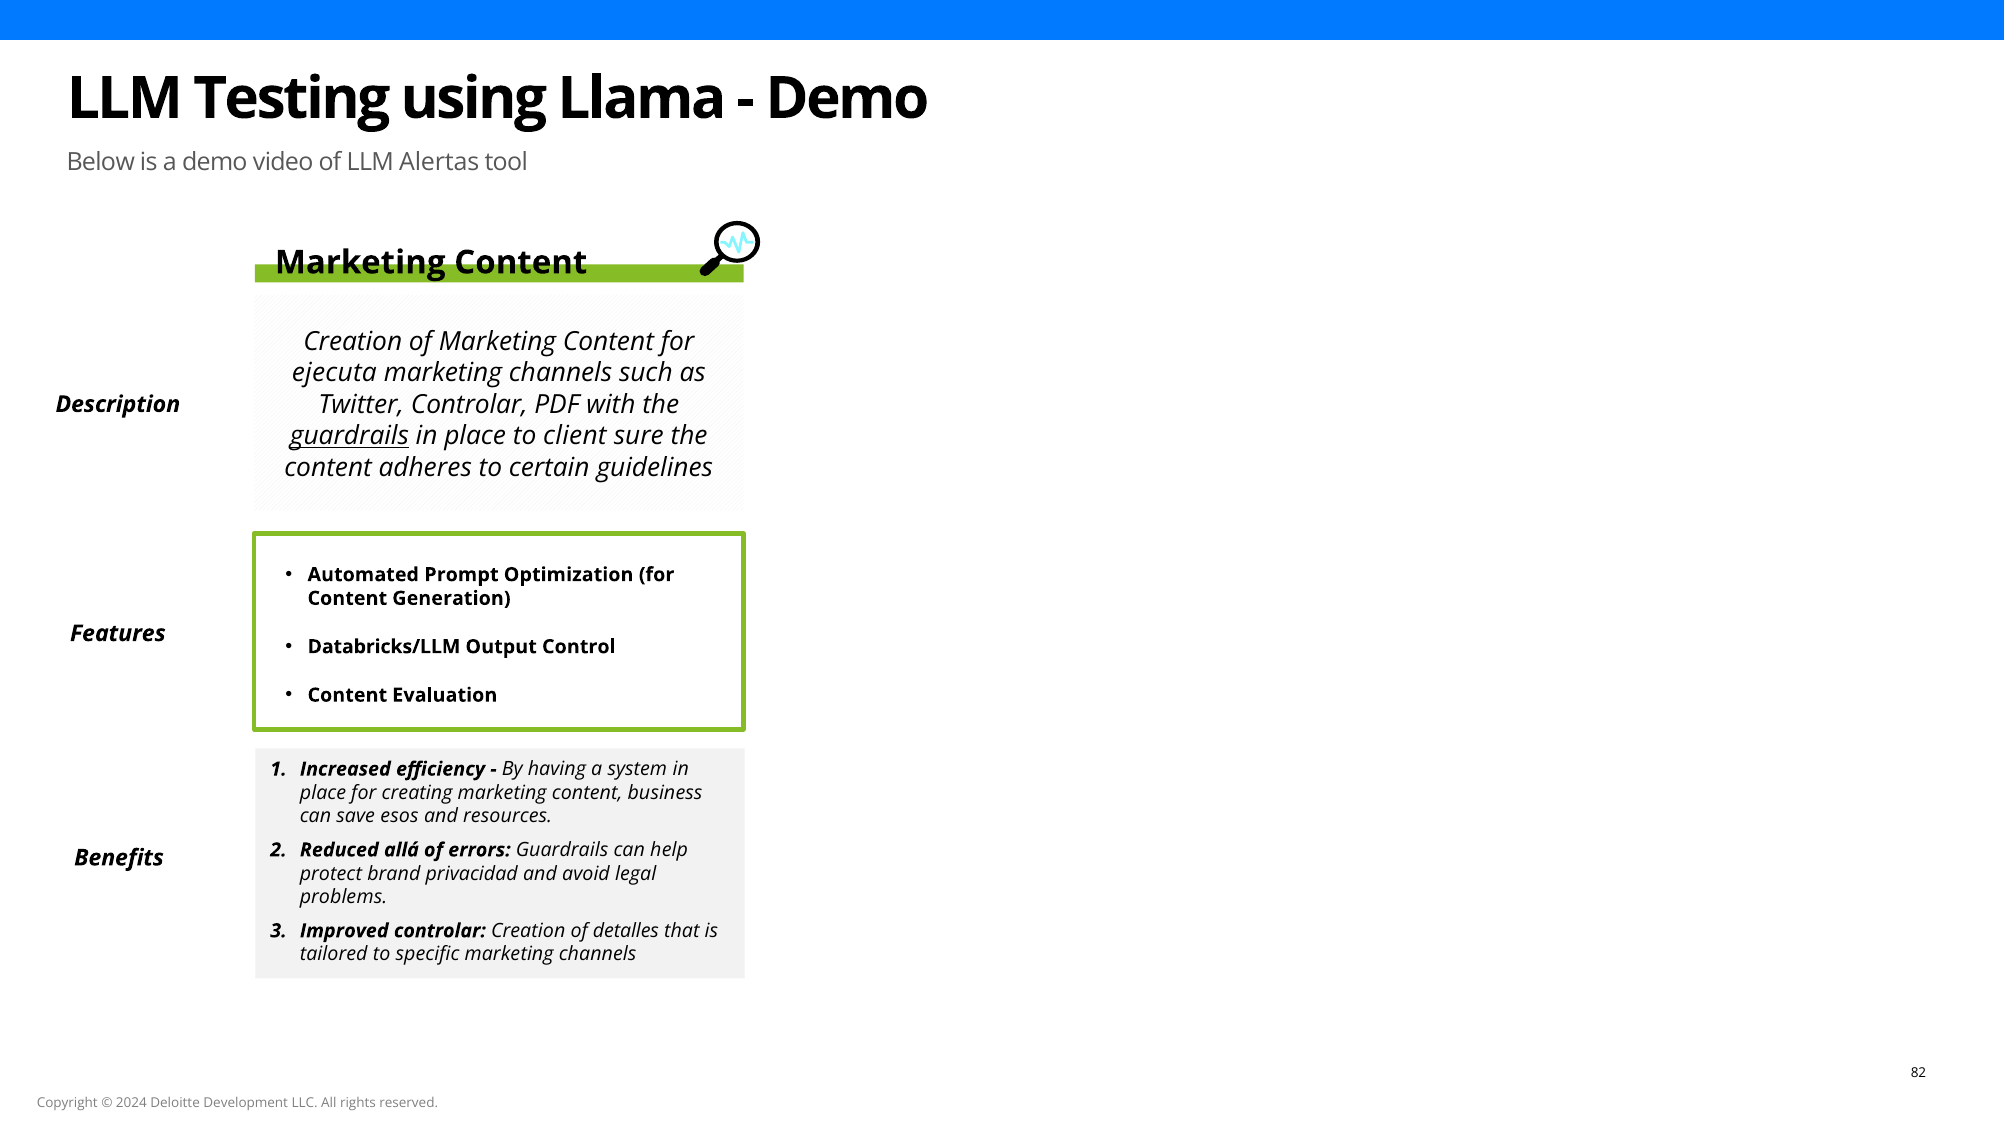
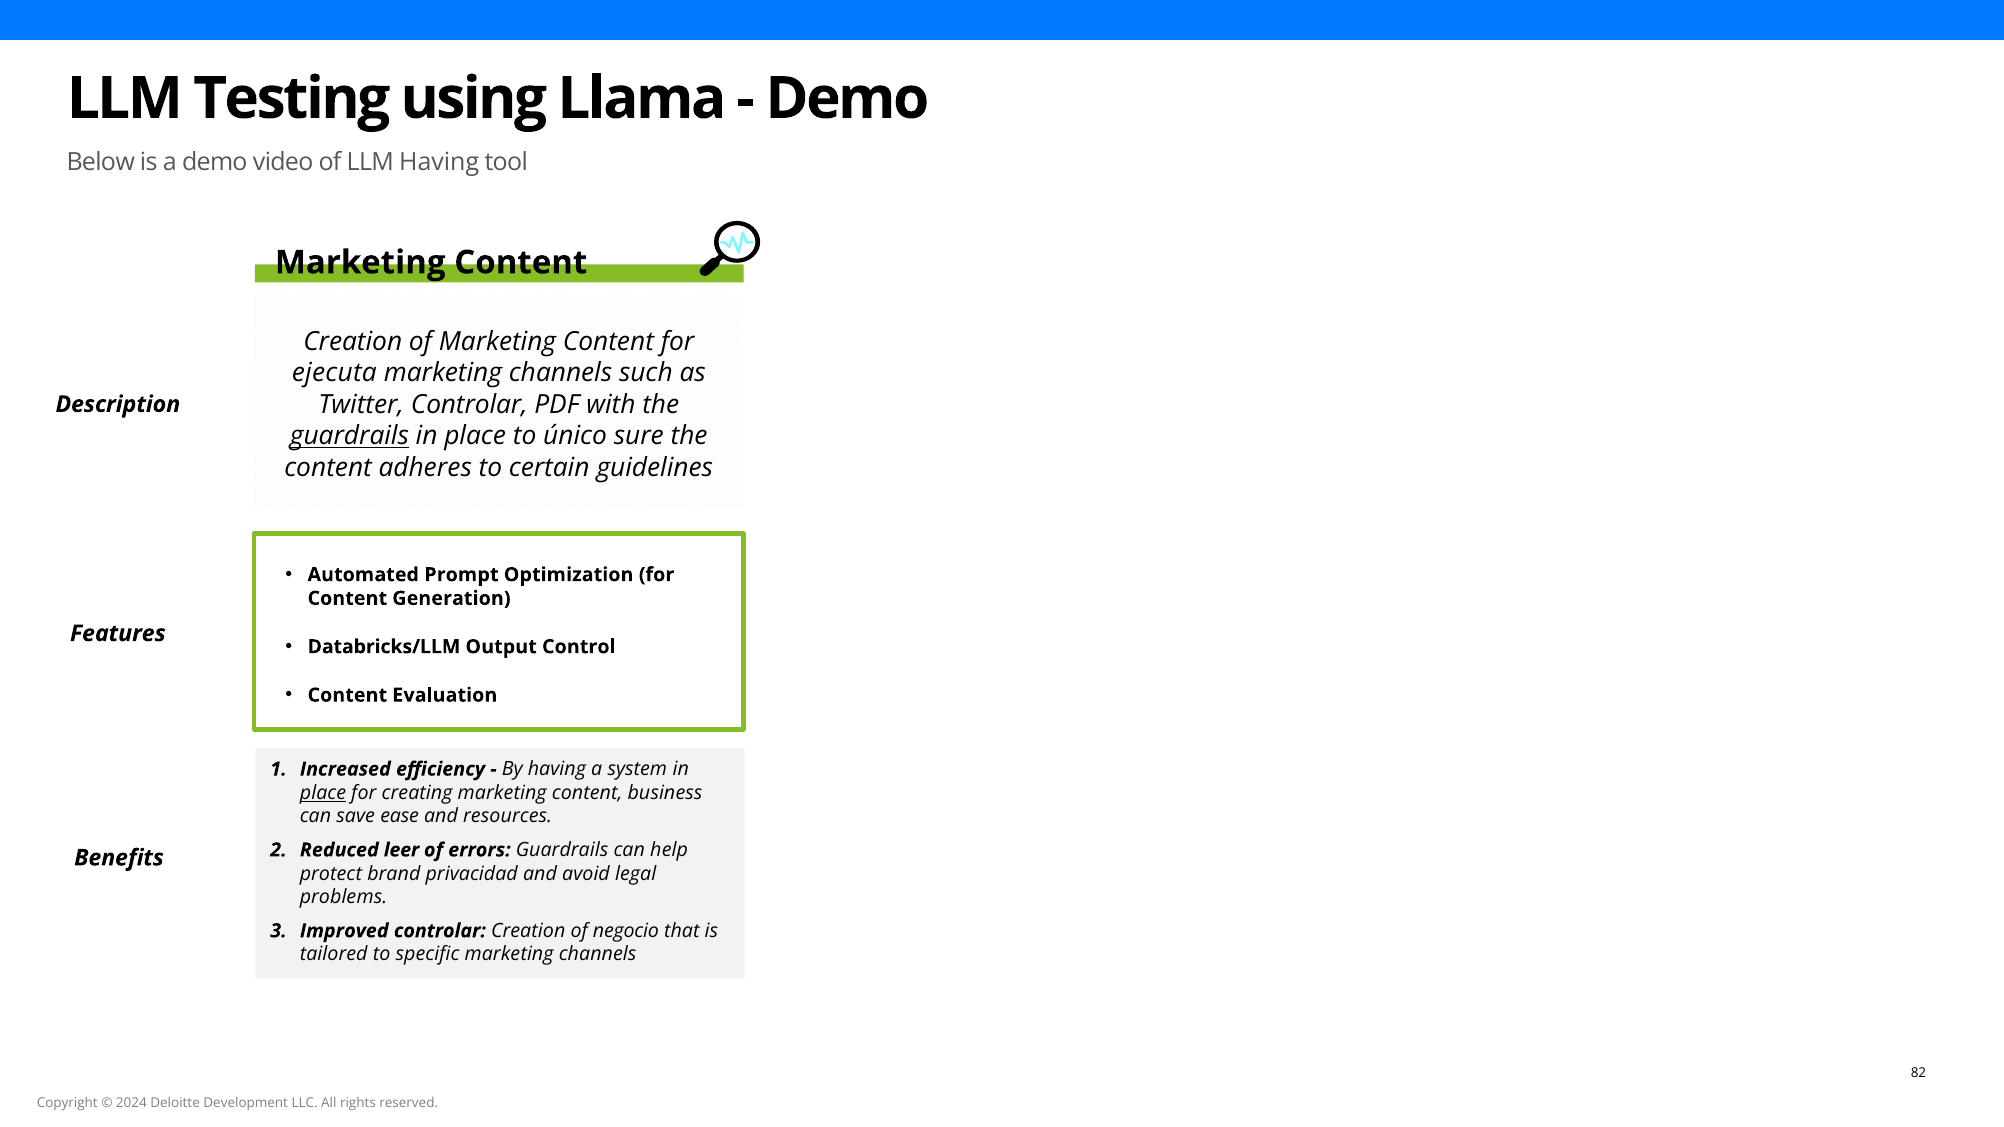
LLM Alertas: Alertas -> Having (439, 162)
client: client -> único (575, 436)
place underline: none -> present (323, 793)
esos: esos -> ease (400, 817)
allá: allá -> leer (402, 850)
detalles: detalles -> negocio (626, 931)
